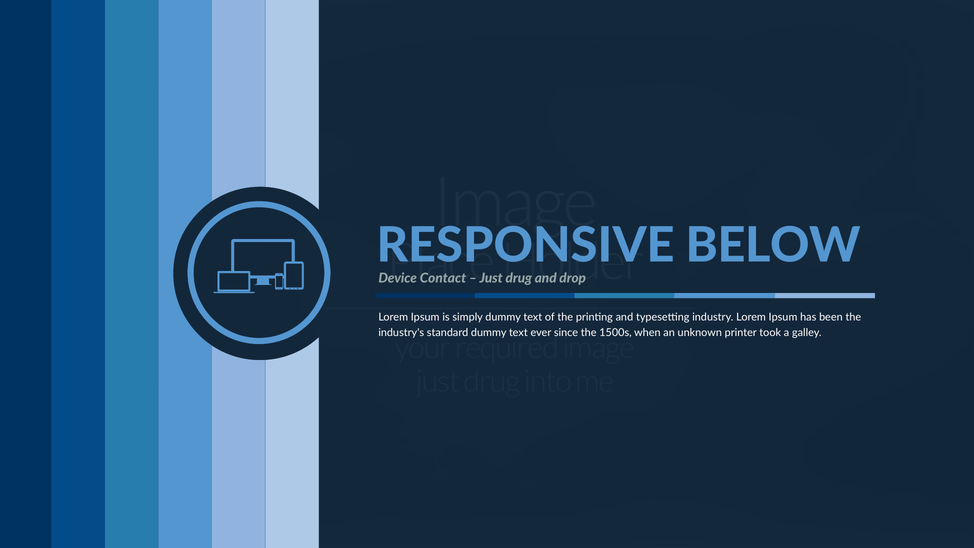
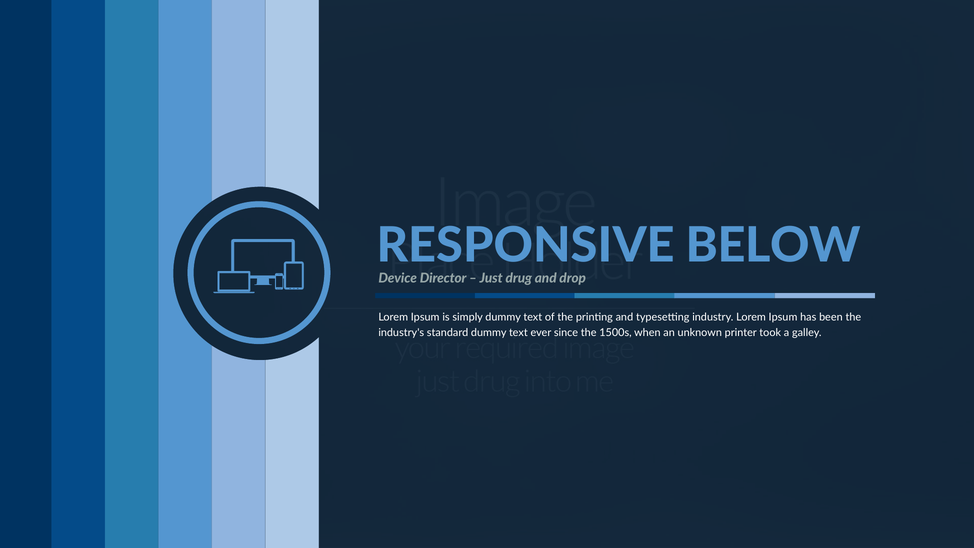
Contact: Contact -> Director (443, 278)
